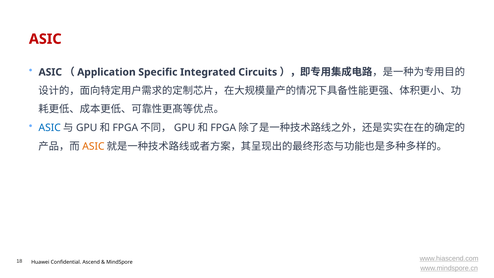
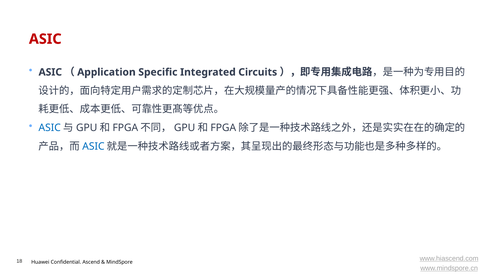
ASIC colour: orange -> blue (93, 146)
